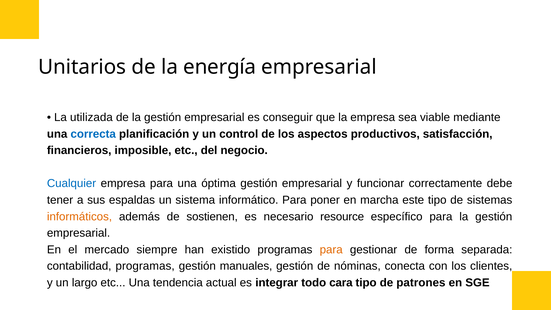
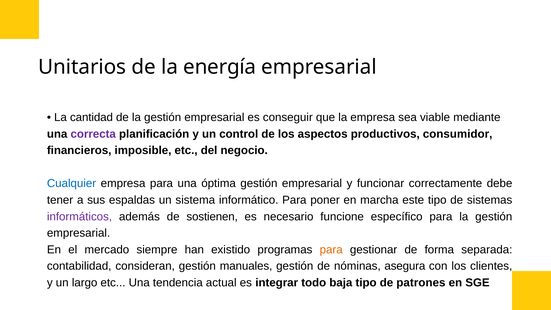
utilizada: utilizada -> cantidad (91, 117)
correcta colour: blue -> purple (93, 134)
satisfacción: satisfacción -> consumidor (458, 134)
informáticos colour: orange -> purple (80, 217)
resource: resource -> funcione (342, 217)
contabilidad programas: programas -> consideran (145, 266)
conecta: conecta -> asegura (405, 266)
cara: cara -> baja (341, 283)
